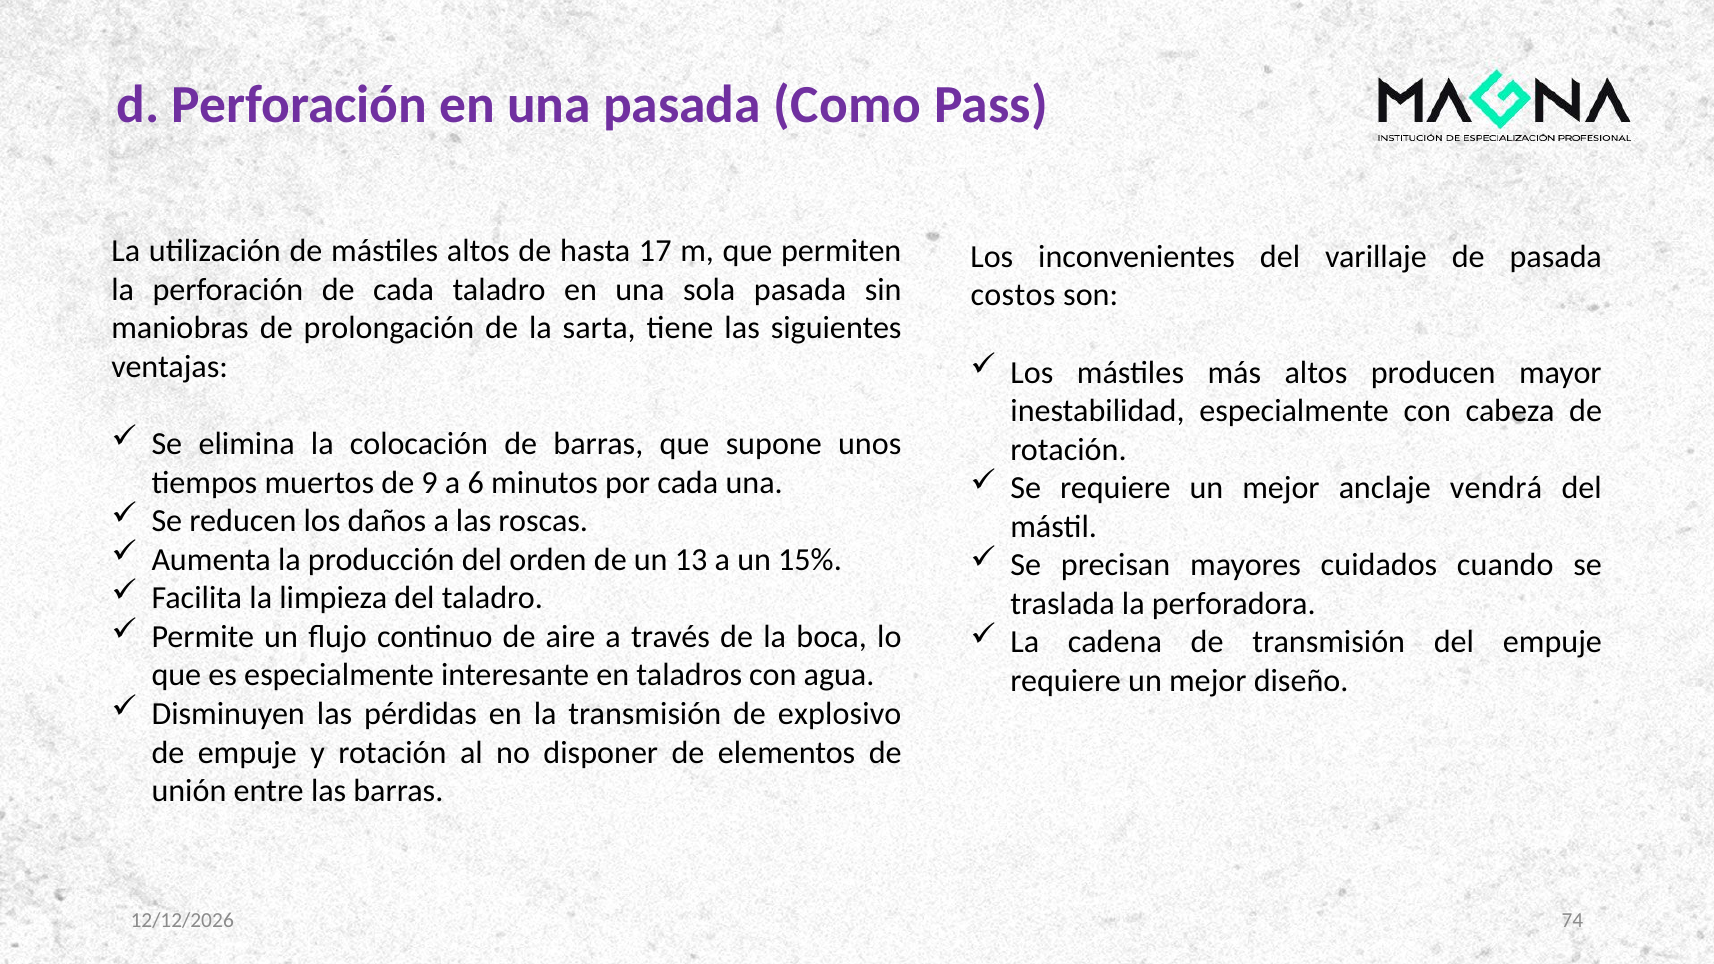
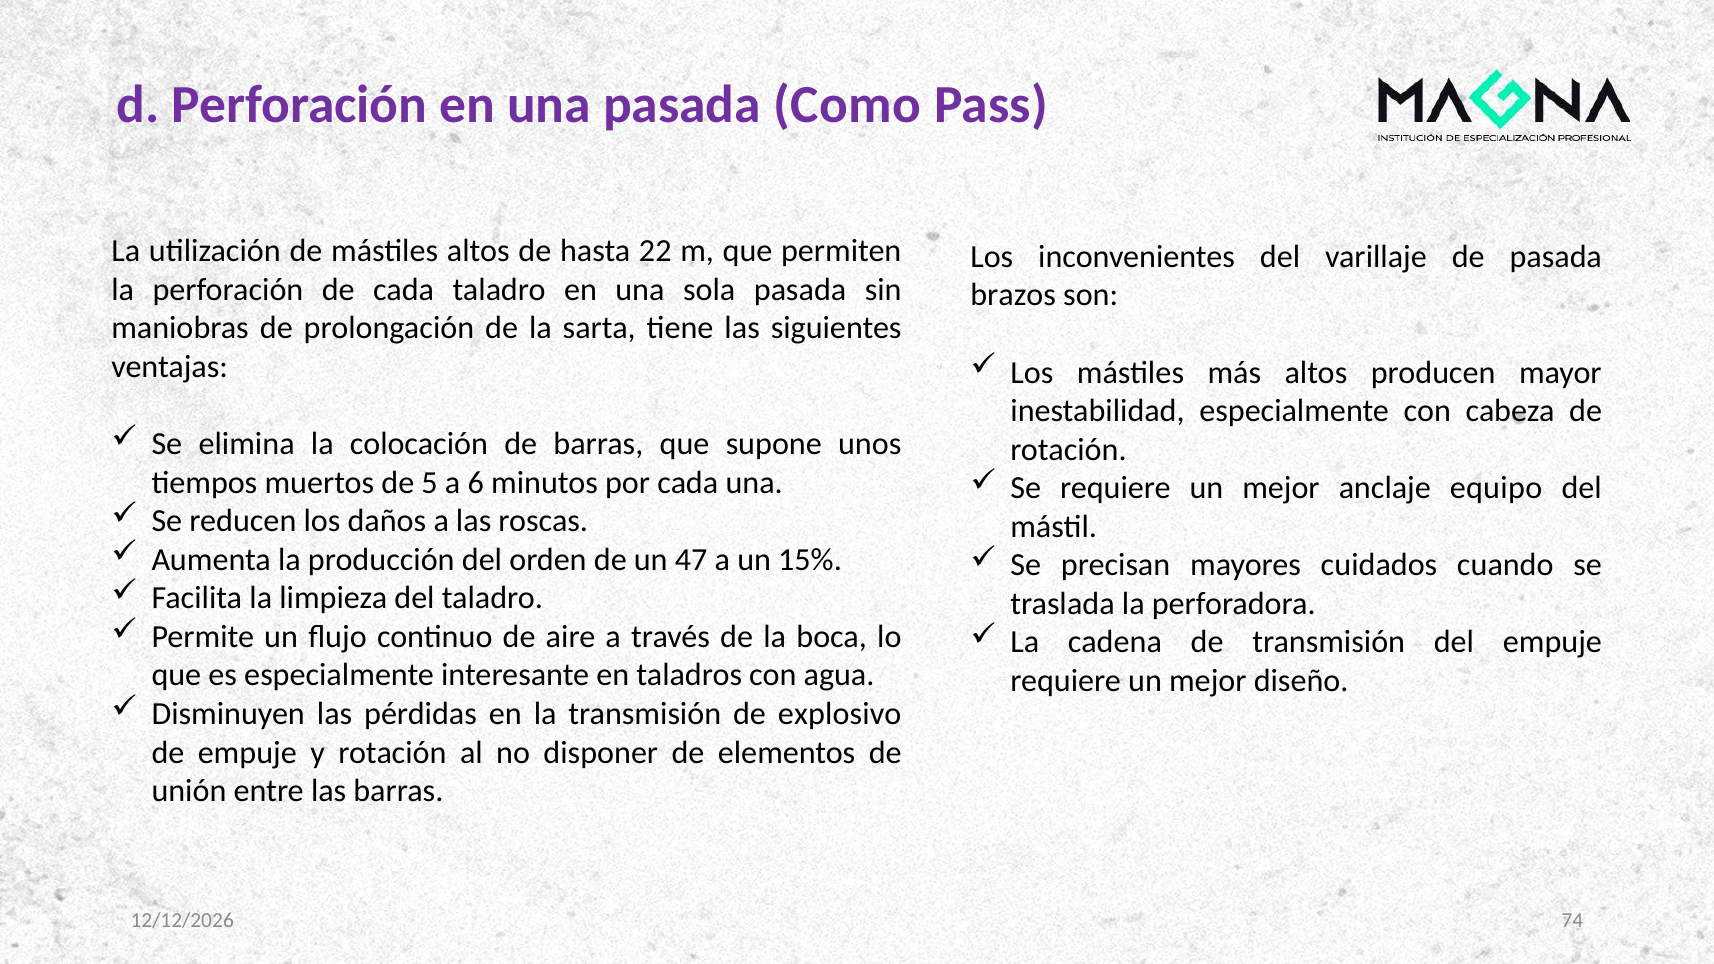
17: 17 -> 22 (655, 251)
costos: costos -> brazos (1013, 295)
9: 9 -> 5 (430, 483)
vendrá: vendrá -> equipo (1496, 488)
13: 13 -> 47 (691, 560)
